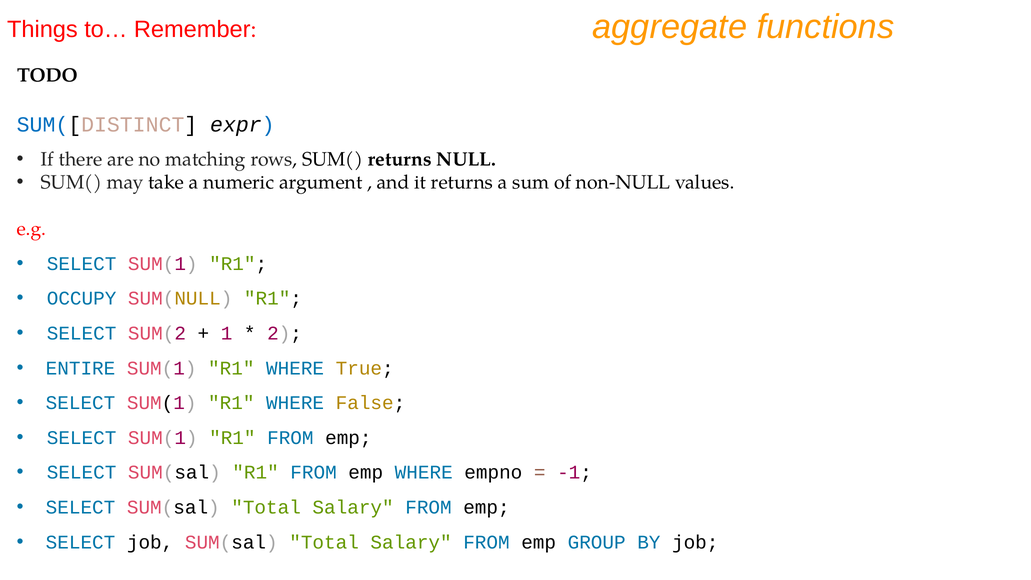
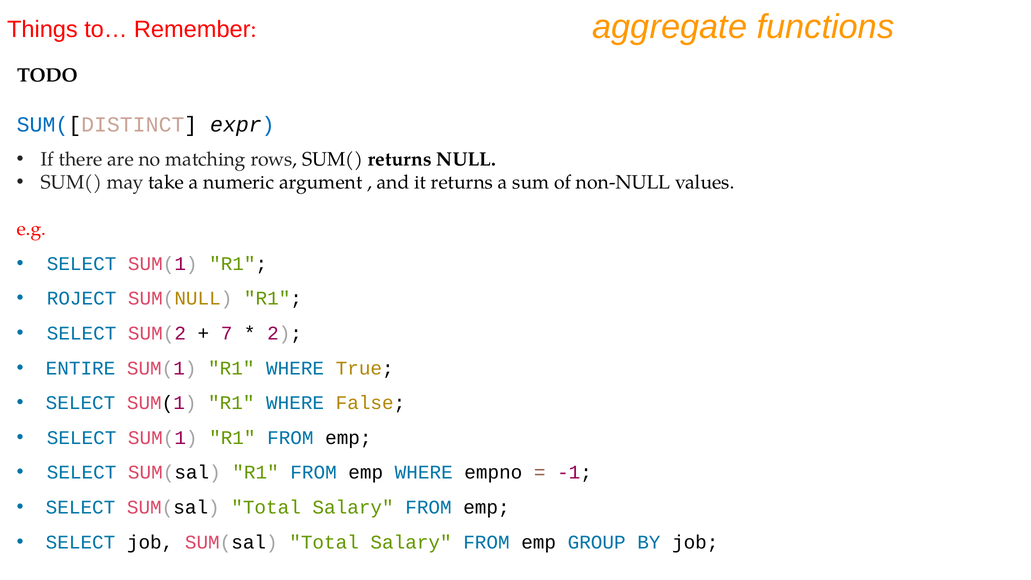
OCCUPY: OCCUPY -> ROJECT (82, 299)
1: 1 -> 7 (227, 333)
